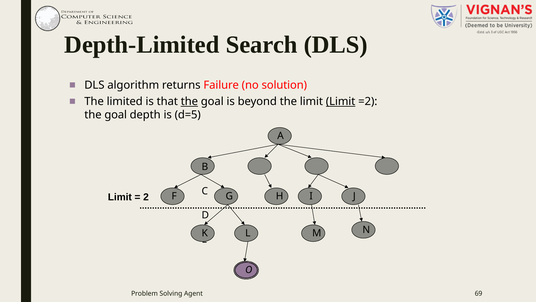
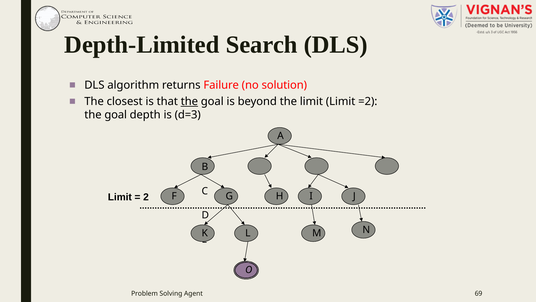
limited: limited -> closest (125, 101)
Limit underline: present -> none (341, 101)
d=5: d=5 -> d=3 (188, 115)
